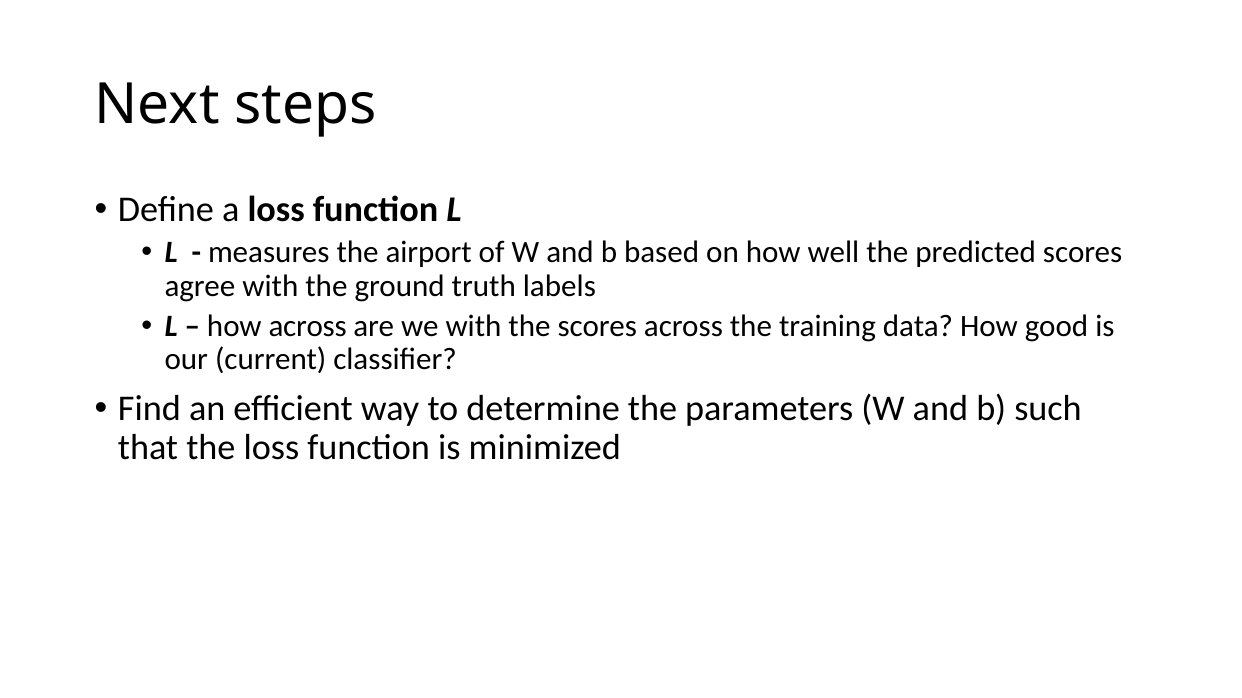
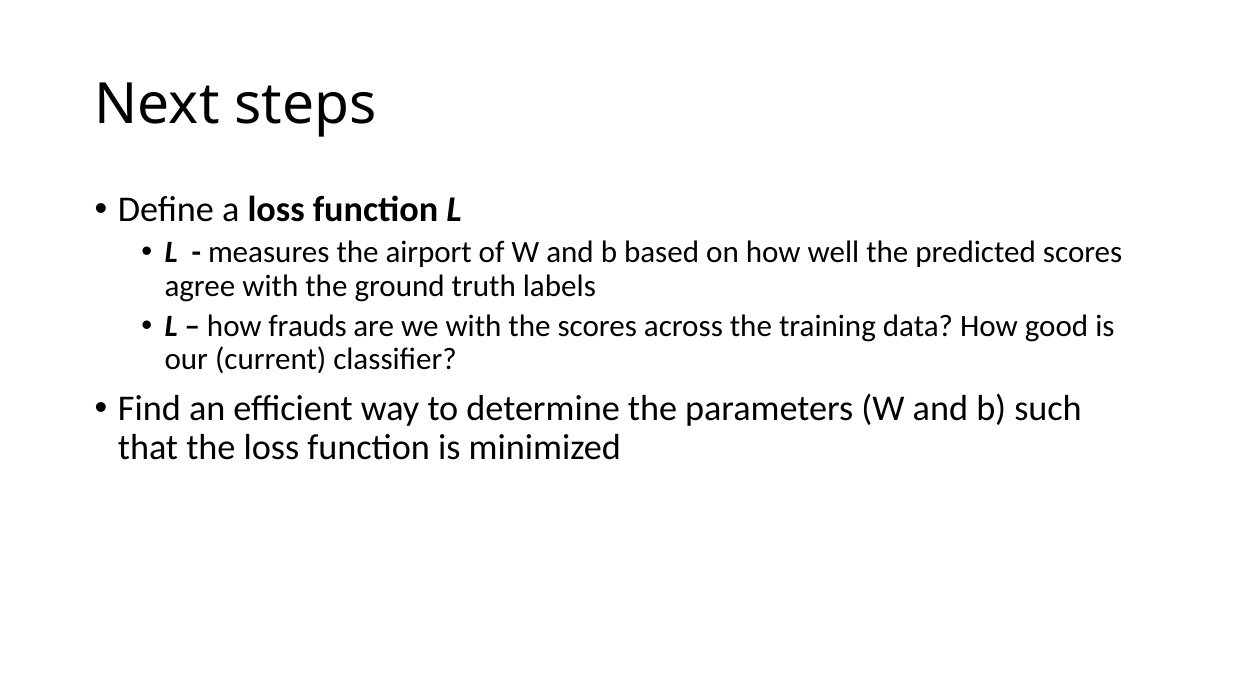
how across: across -> frauds (308, 326)
